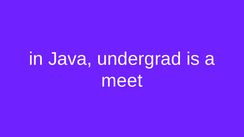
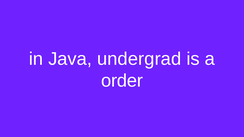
meet: meet -> order (122, 81)
